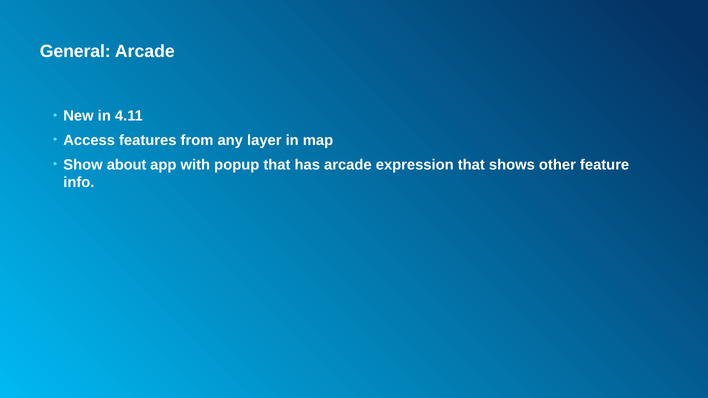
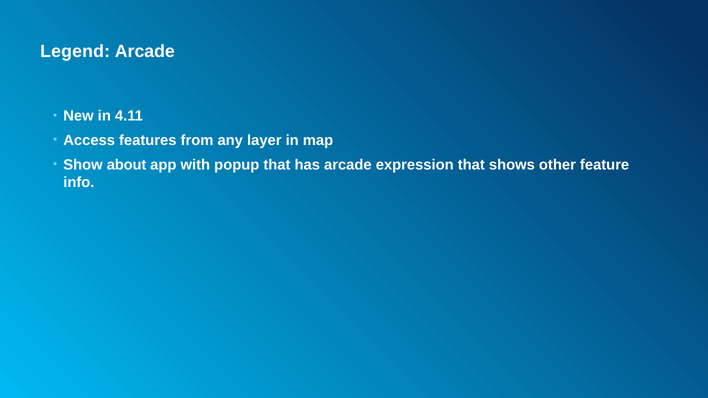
General: General -> Legend (75, 51)
